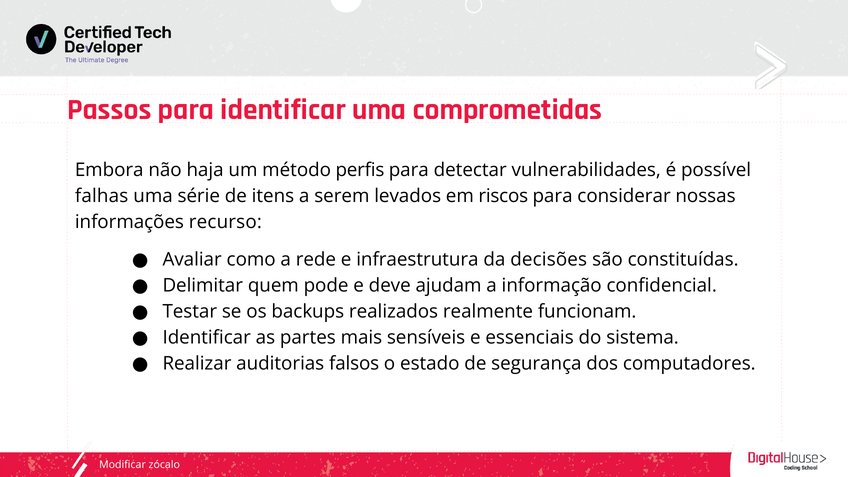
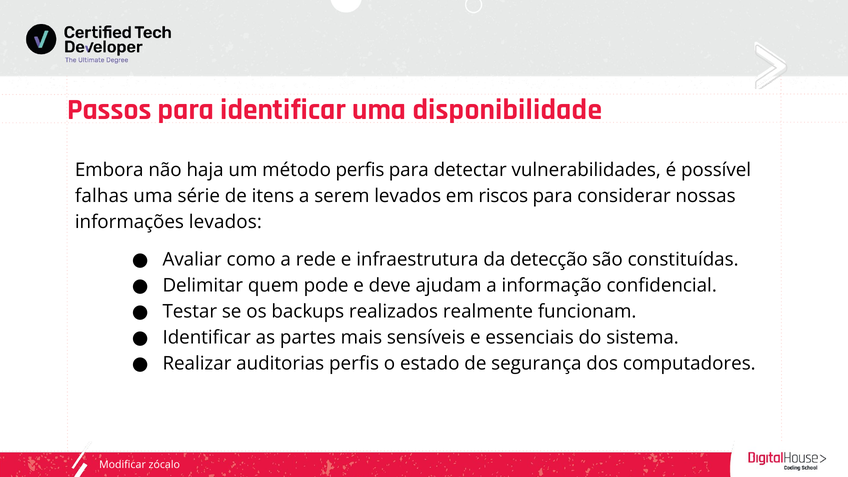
comprometidas: comprometidas -> disponibilidade (507, 110)
informações recurso: recurso -> levados (225, 222)
decisões: decisões -> detecção (549, 260)
auditorias falsos: falsos -> perfis (354, 364)
